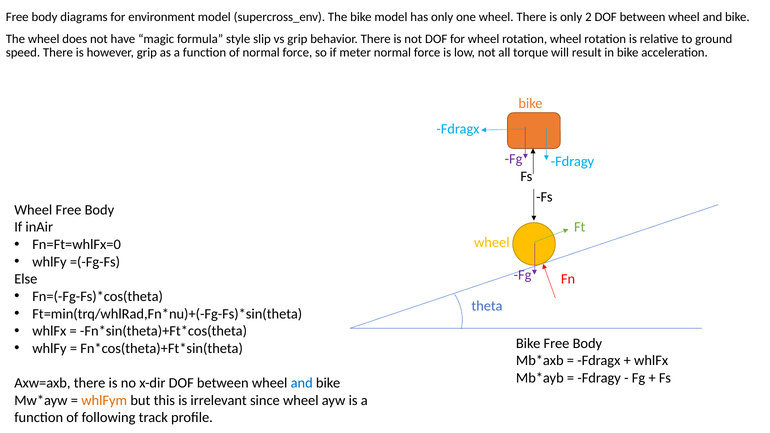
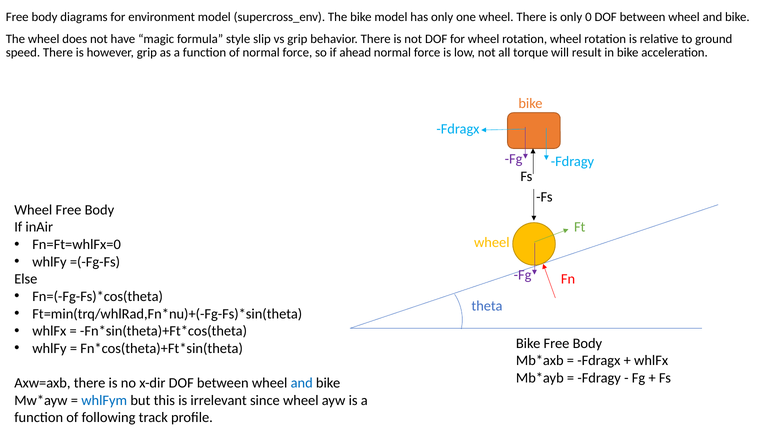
2: 2 -> 0 (588, 17)
meter: meter -> ahead (355, 53)
whlFym colour: orange -> blue (104, 401)
